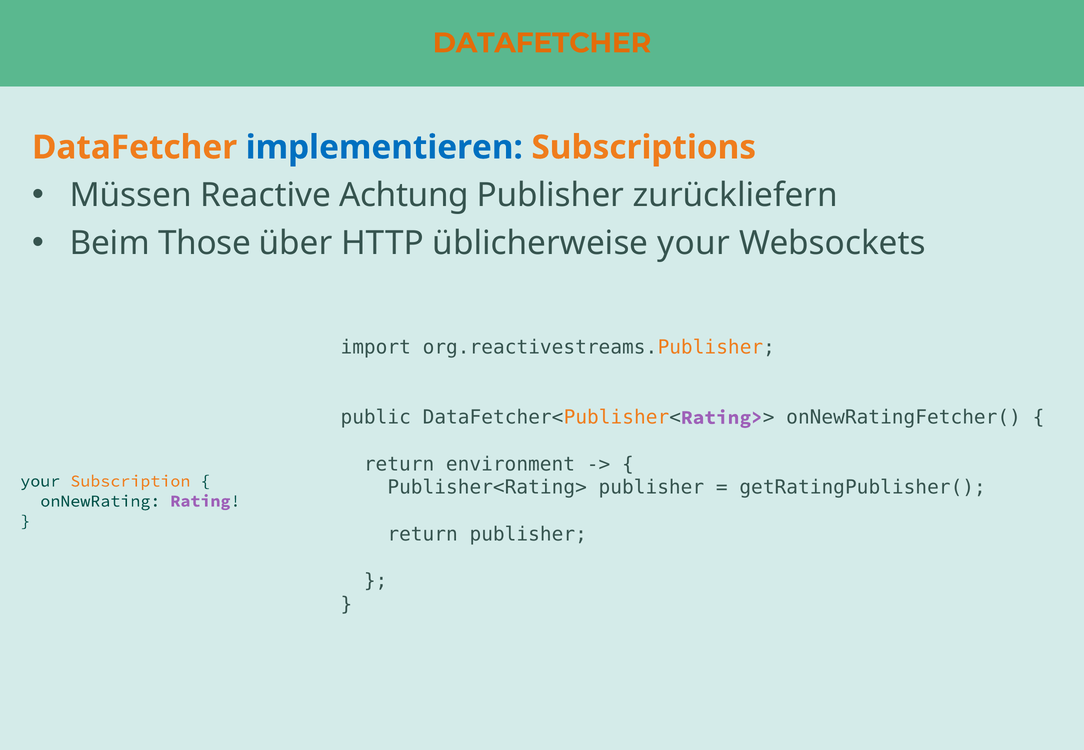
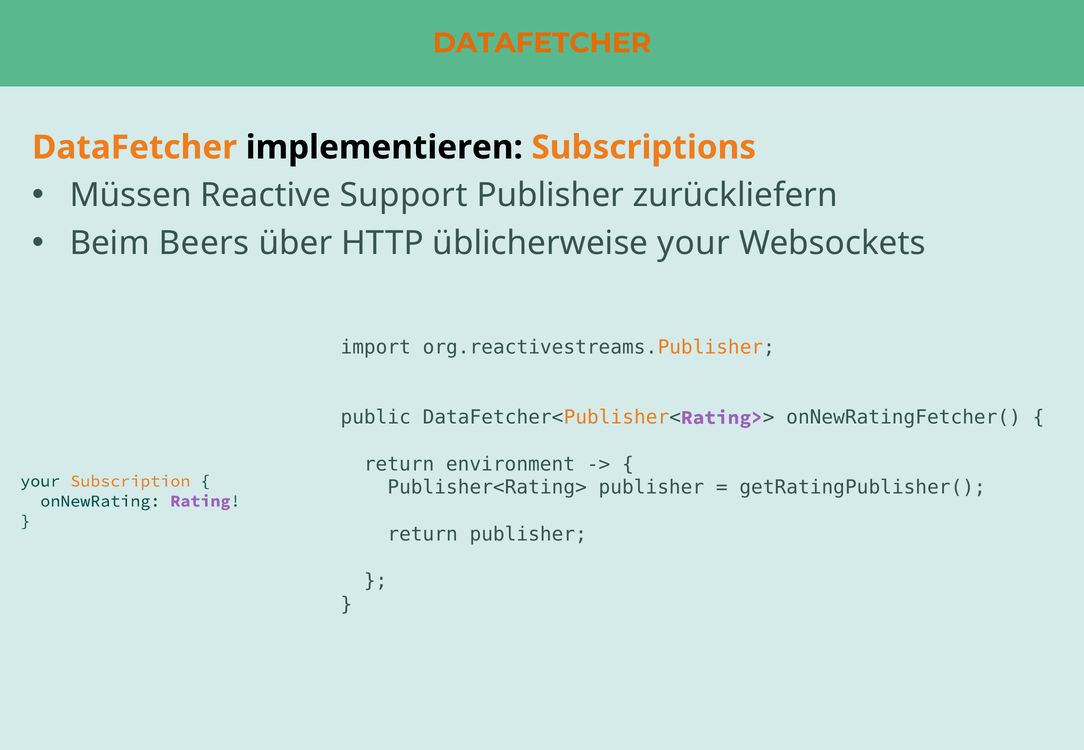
implementieren colour: blue -> black (384, 148)
Achtung: Achtung -> Support (404, 196)
Those: Those -> Beers (204, 244)
